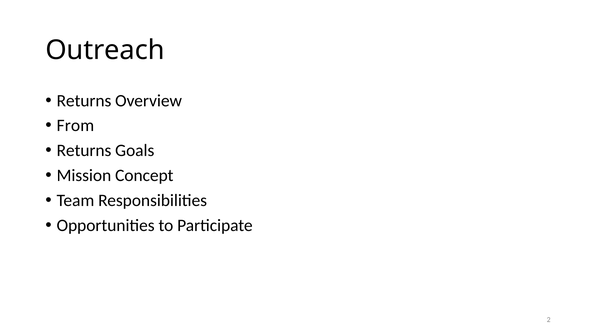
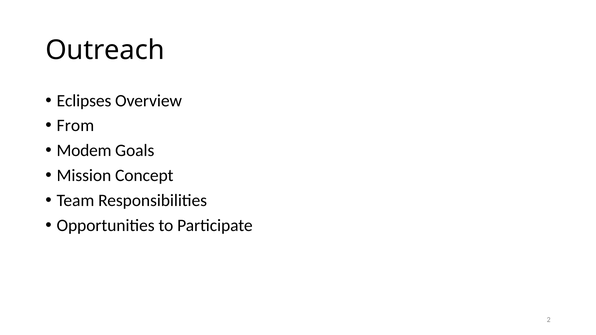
Returns: Returns -> Eclipses (84, 101)
Returns: Returns -> Modem (84, 151)
